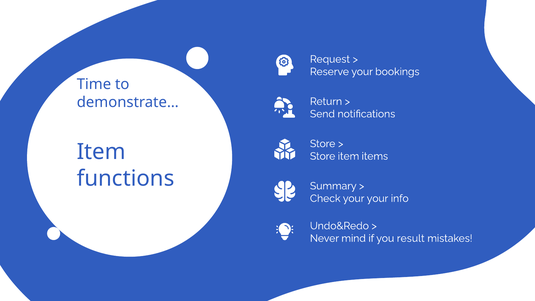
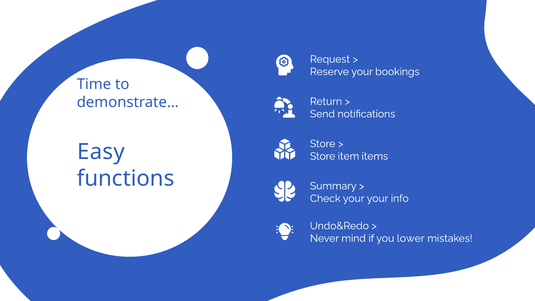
Item: Item -> Easy (101, 152)
result: result -> lower (411, 238)
